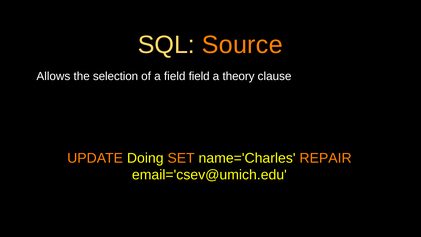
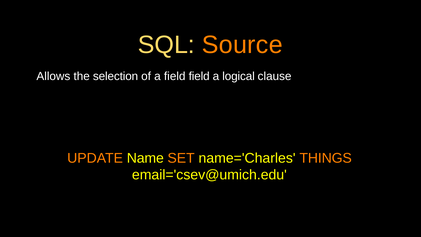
theory: theory -> logical (239, 76)
Doing: Doing -> Name (145, 158)
REPAIR: REPAIR -> THINGS (326, 158)
